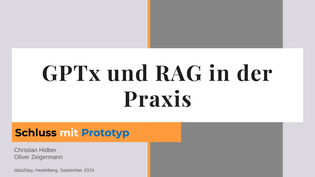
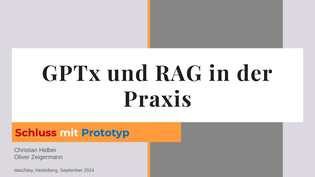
Schluss colour: black -> red (36, 133)
